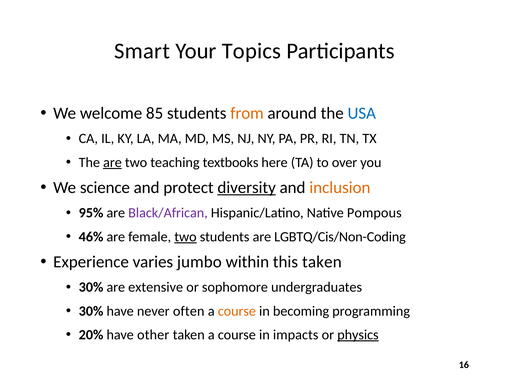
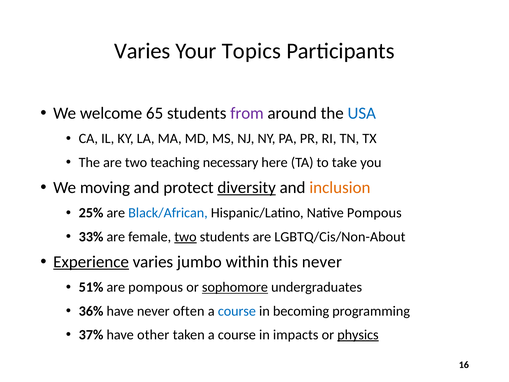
Smart: Smart -> Varies (142, 51)
85: 85 -> 65 (155, 113)
from colour: orange -> purple (247, 113)
are underline: present -> none (112, 162)
textbooks: textbooks -> necessary (231, 162)
over: over -> take (344, 162)
science: science -> moving (105, 188)
95%: 95% -> 25% (91, 213)
Black/African colour: purple -> blue (168, 213)
46%: 46% -> 33% (91, 237)
LGBTQ/Cis/Non-Coding: LGBTQ/Cis/Non-Coding -> LGBTQ/Cis/Non-About (340, 237)
Experience underline: none -> present (91, 262)
this taken: taken -> never (322, 262)
30%: 30% -> 51% (91, 287)
are extensive: extensive -> pompous (156, 287)
sophomore underline: none -> present (235, 287)
30%: 30% -> 36% (91, 311)
course colour: orange -> blue (237, 311)
20%: 20% -> 37% (91, 335)
